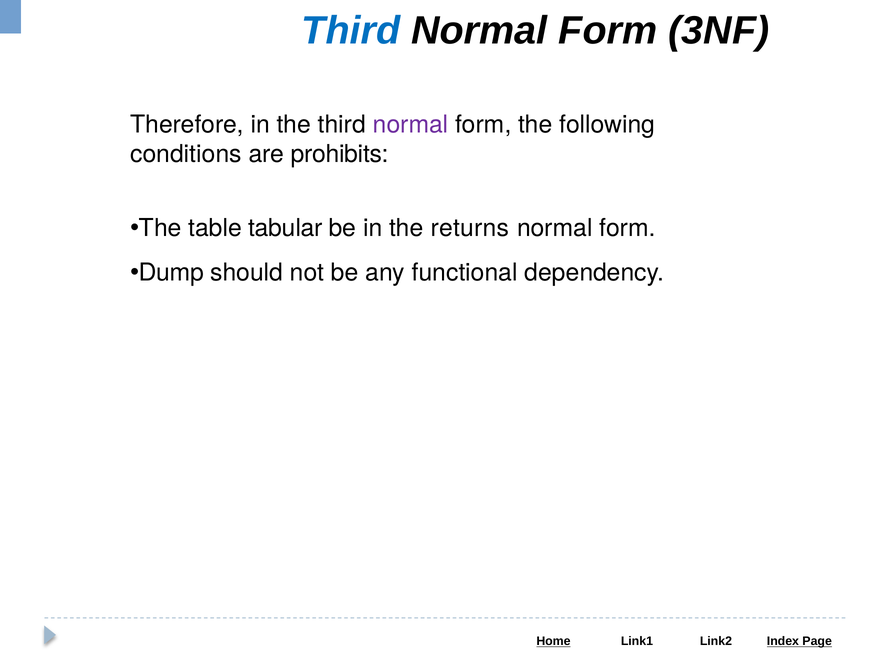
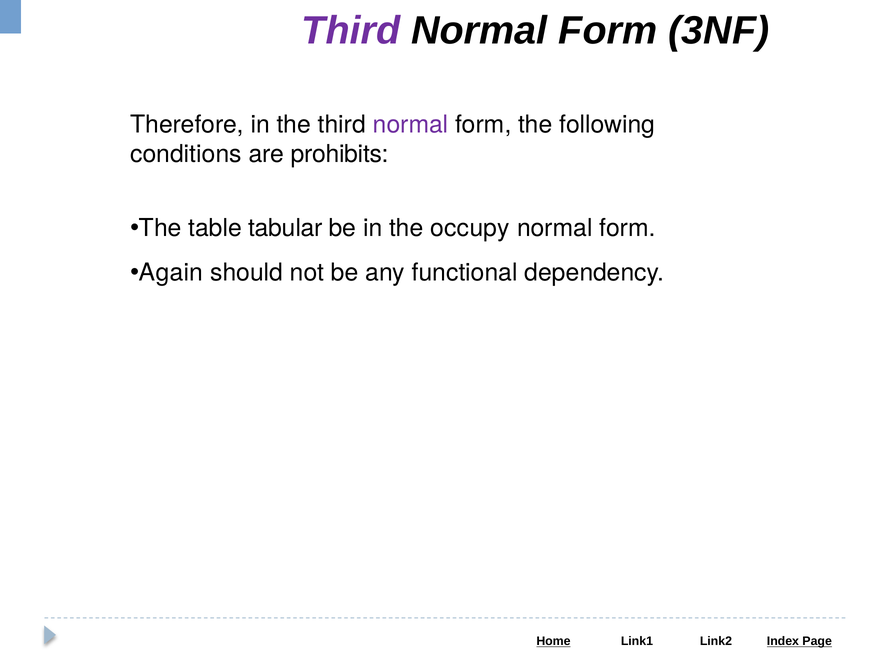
Third colour: blue -> purple (351, 31)
returns: returns -> occupy (470, 228)
Dump: Dump -> Again (171, 273)
